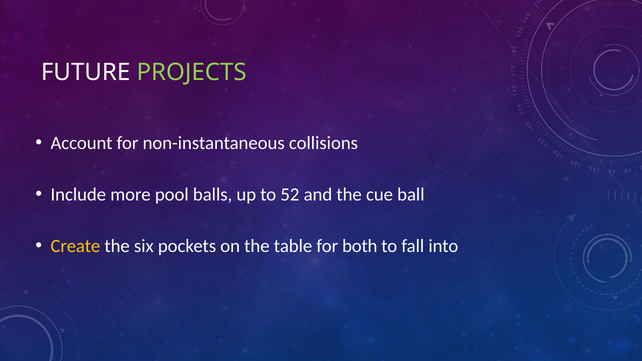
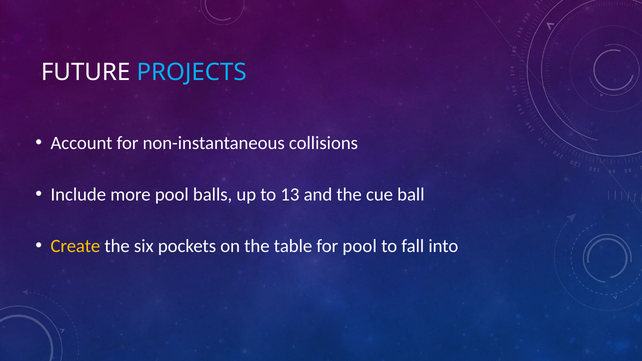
PROJECTS colour: light green -> light blue (192, 72)
52: 52 -> 13 (290, 195)
for both: both -> pool (360, 246)
